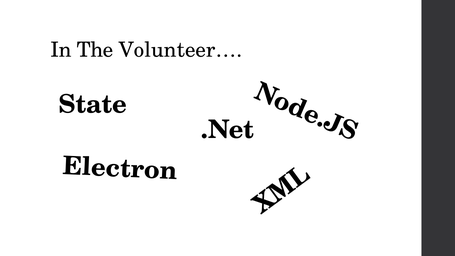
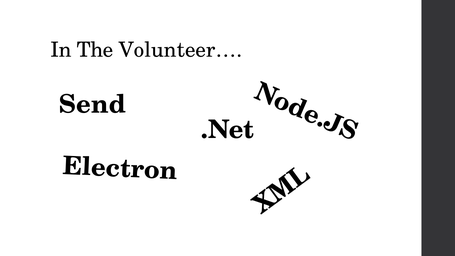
State: State -> Send (92, 104)
